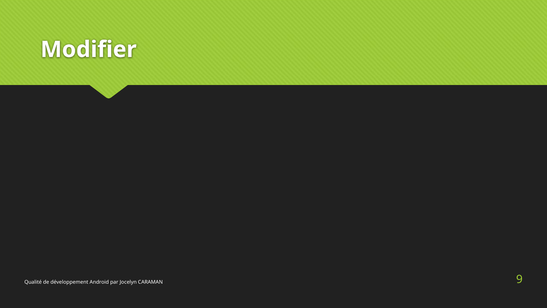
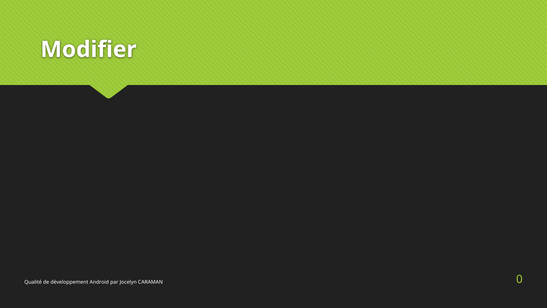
9: 9 -> 0 (519, 279)
